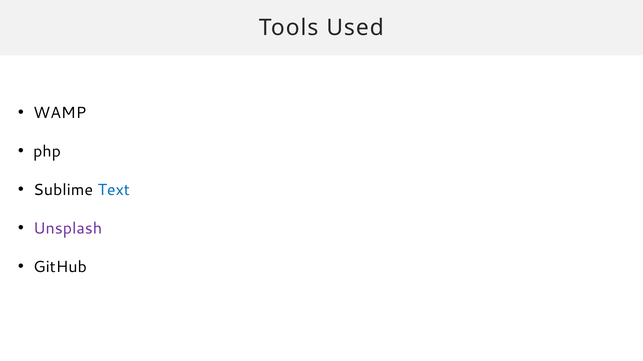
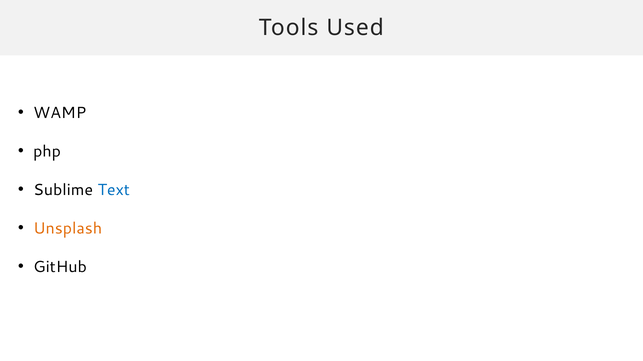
Unsplash colour: purple -> orange (68, 229)
